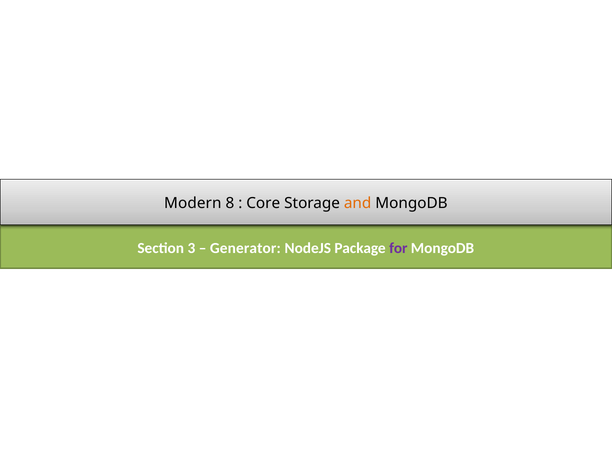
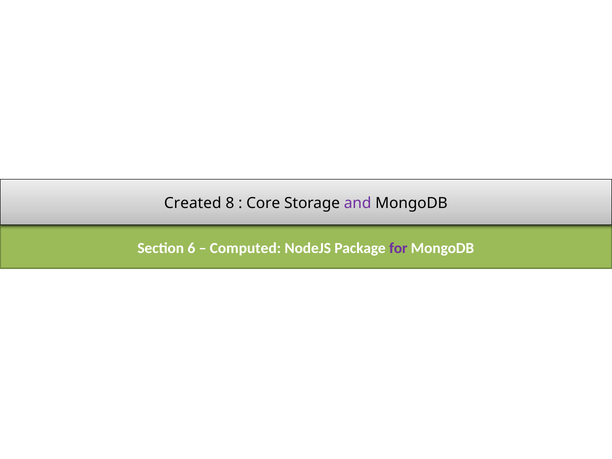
Modern: Modern -> Created (193, 203)
and colour: orange -> purple (358, 203)
3: 3 -> 6 (191, 248)
Generator: Generator -> Computed (245, 248)
